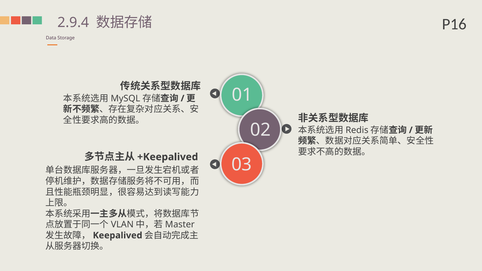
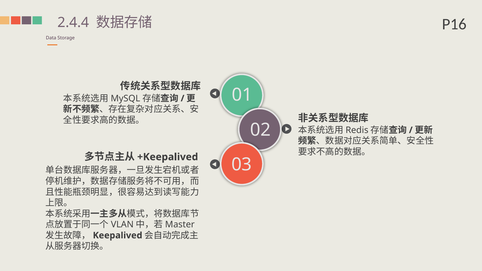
2.9.4: 2.9.4 -> 2.4.4 (73, 22)
